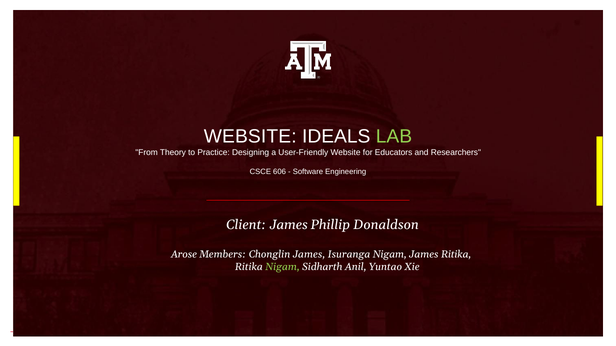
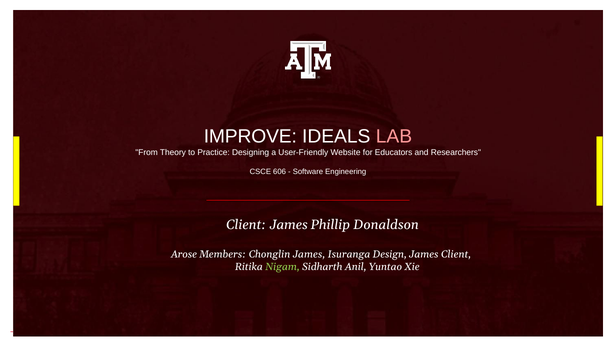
WEBSITE: WEBSITE -> IMPROVE (250, 137)
LAB colour: light green -> pink (394, 137)
Isuranga Nigam: Nigam -> Design (390, 255)
James Ritika: Ritika -> Client (456, 255)
